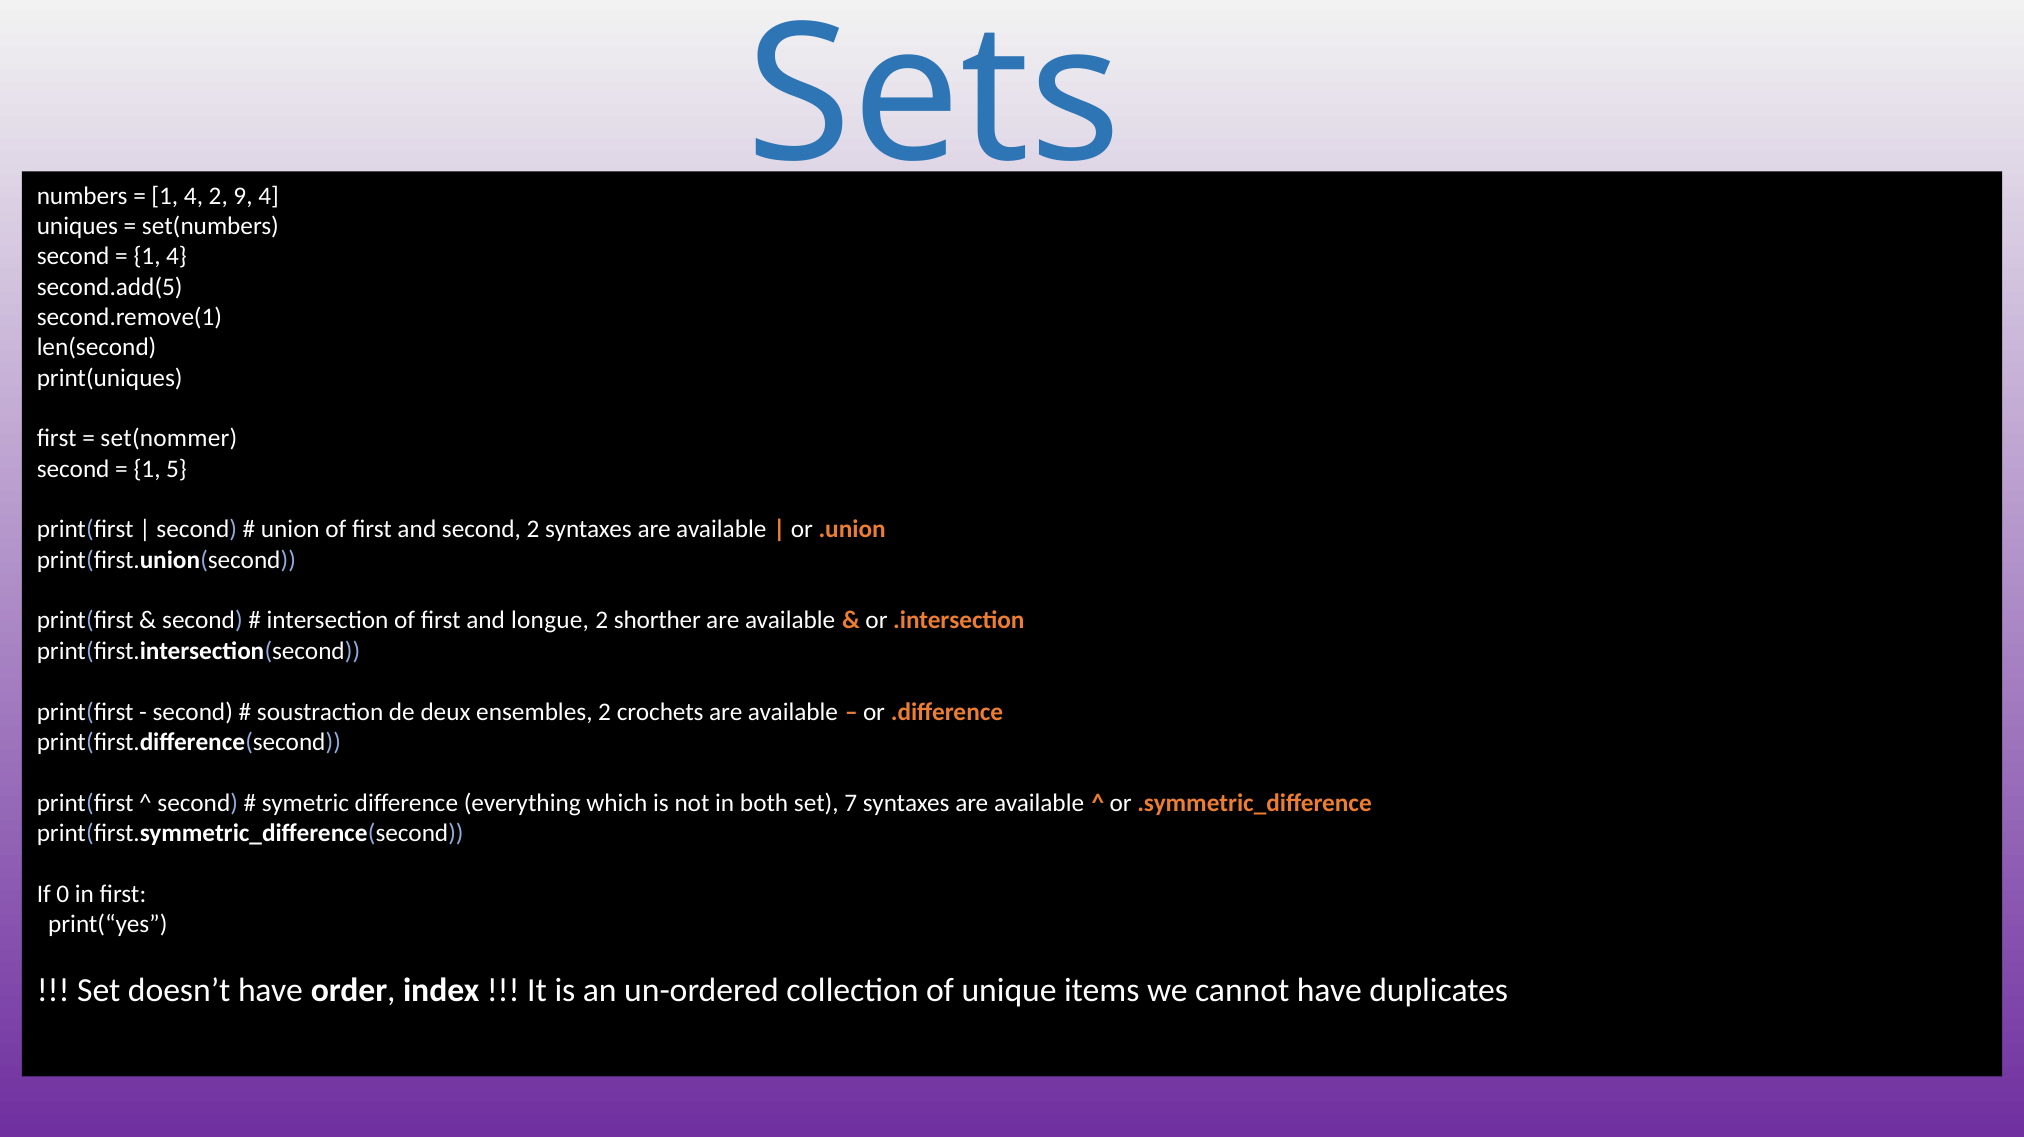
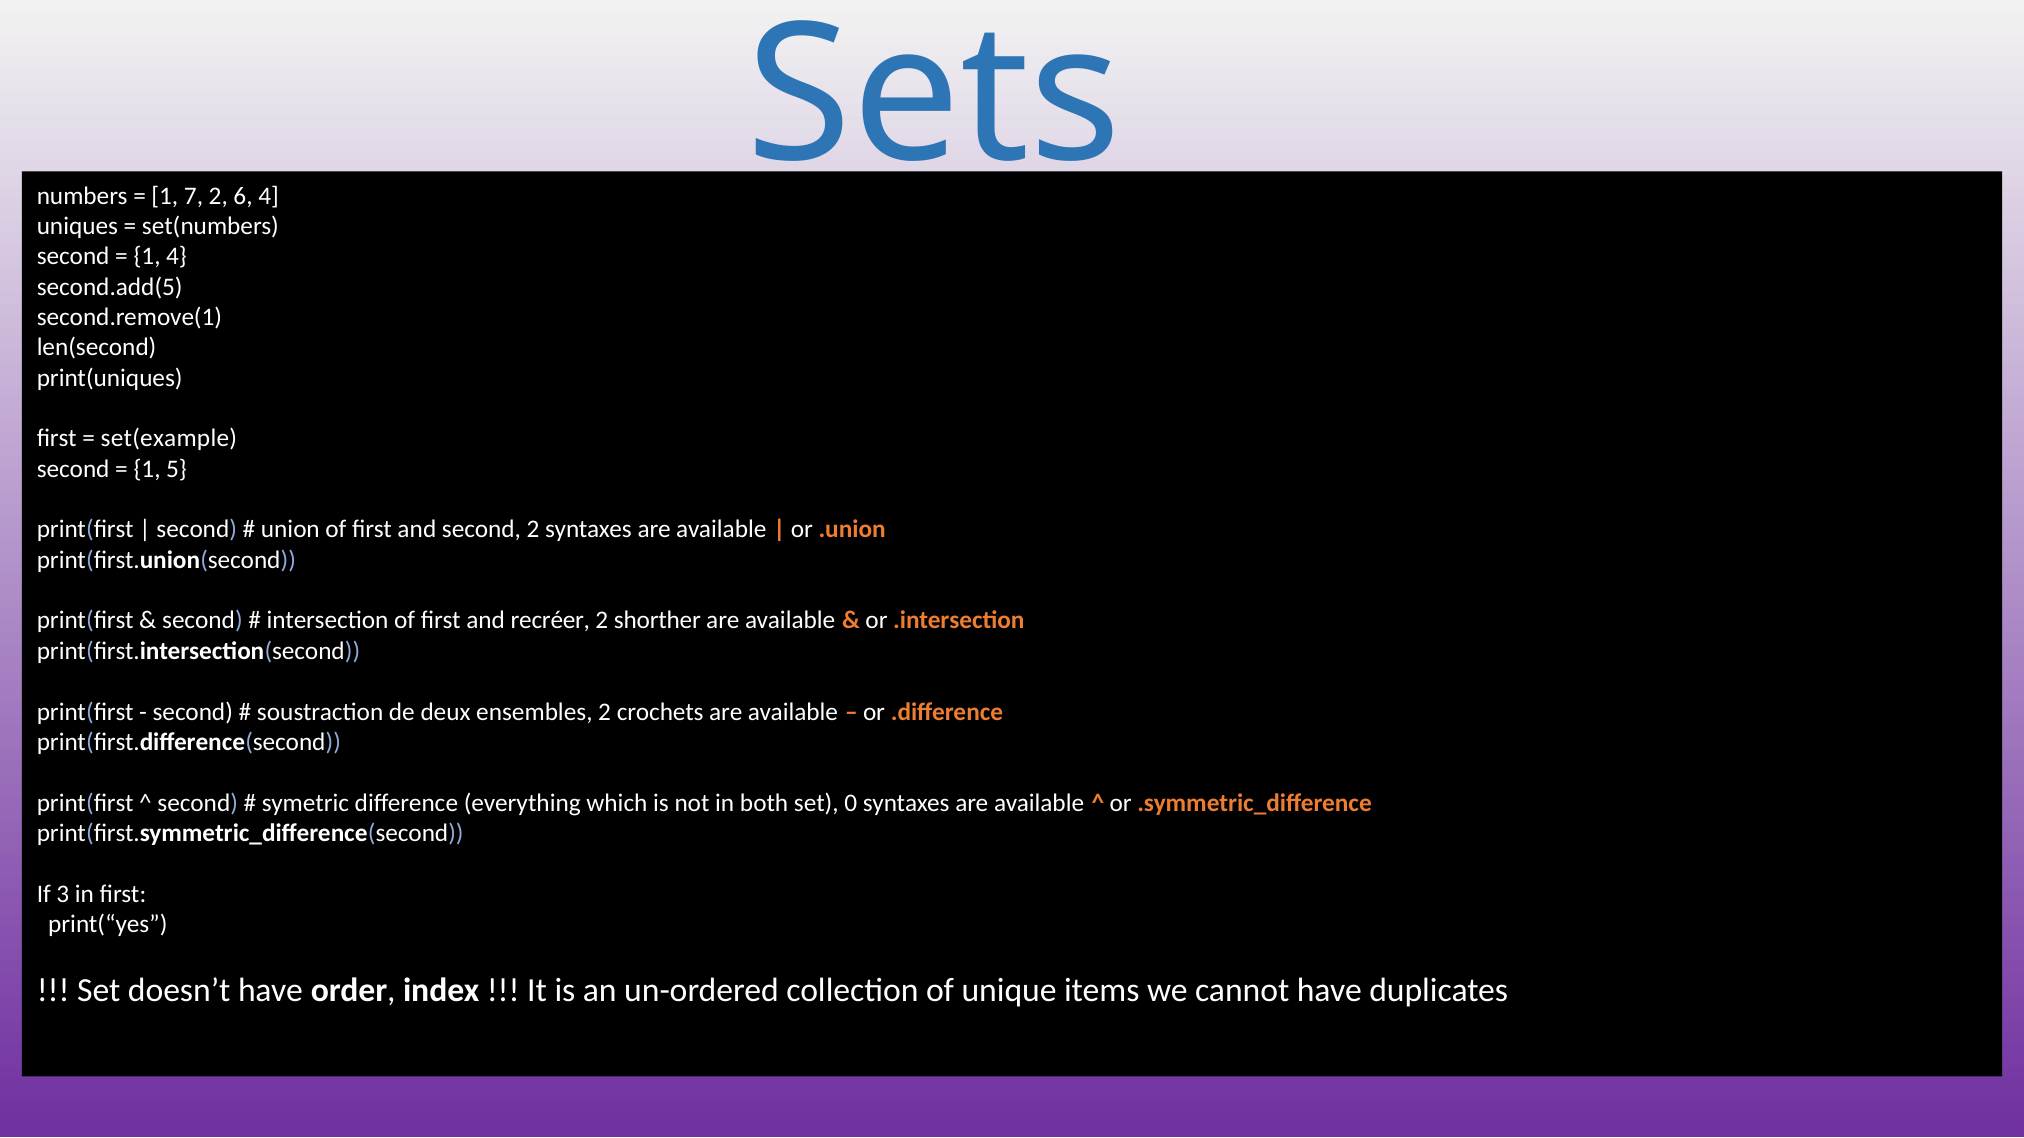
4: 4 -> 7 (194, 196)
9: 9 -> 6 (243, 196)
set(nommer: set(nommer -> set(example (169, 439)
longue: longue -> recréer (550, 621)
7: 7 -> 0 (851, 803)
0: 0 -> 3 (63, 894)
